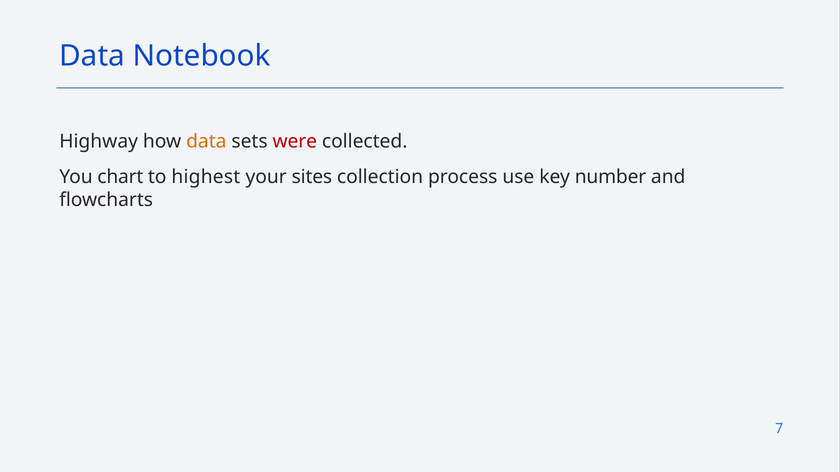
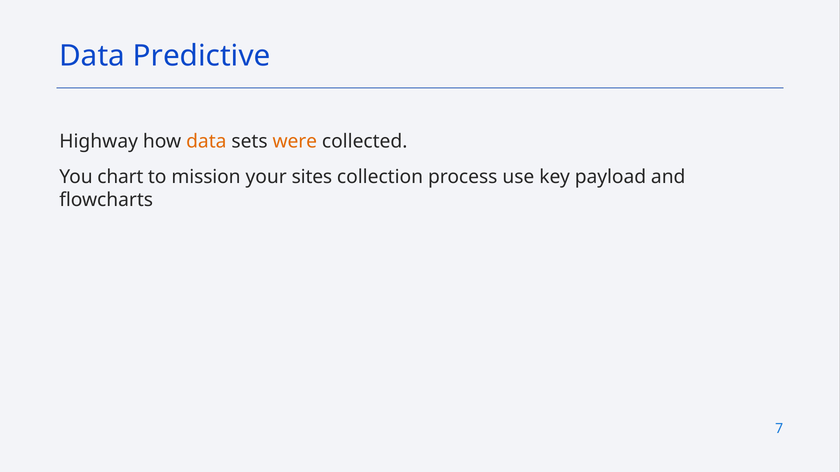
Notebook: Notebook -> Predictive (202, 56)
were colour: red -> orange (295, 142)
highest: highest -> mission (206, 177)
number: number -> payload (610, 177)
